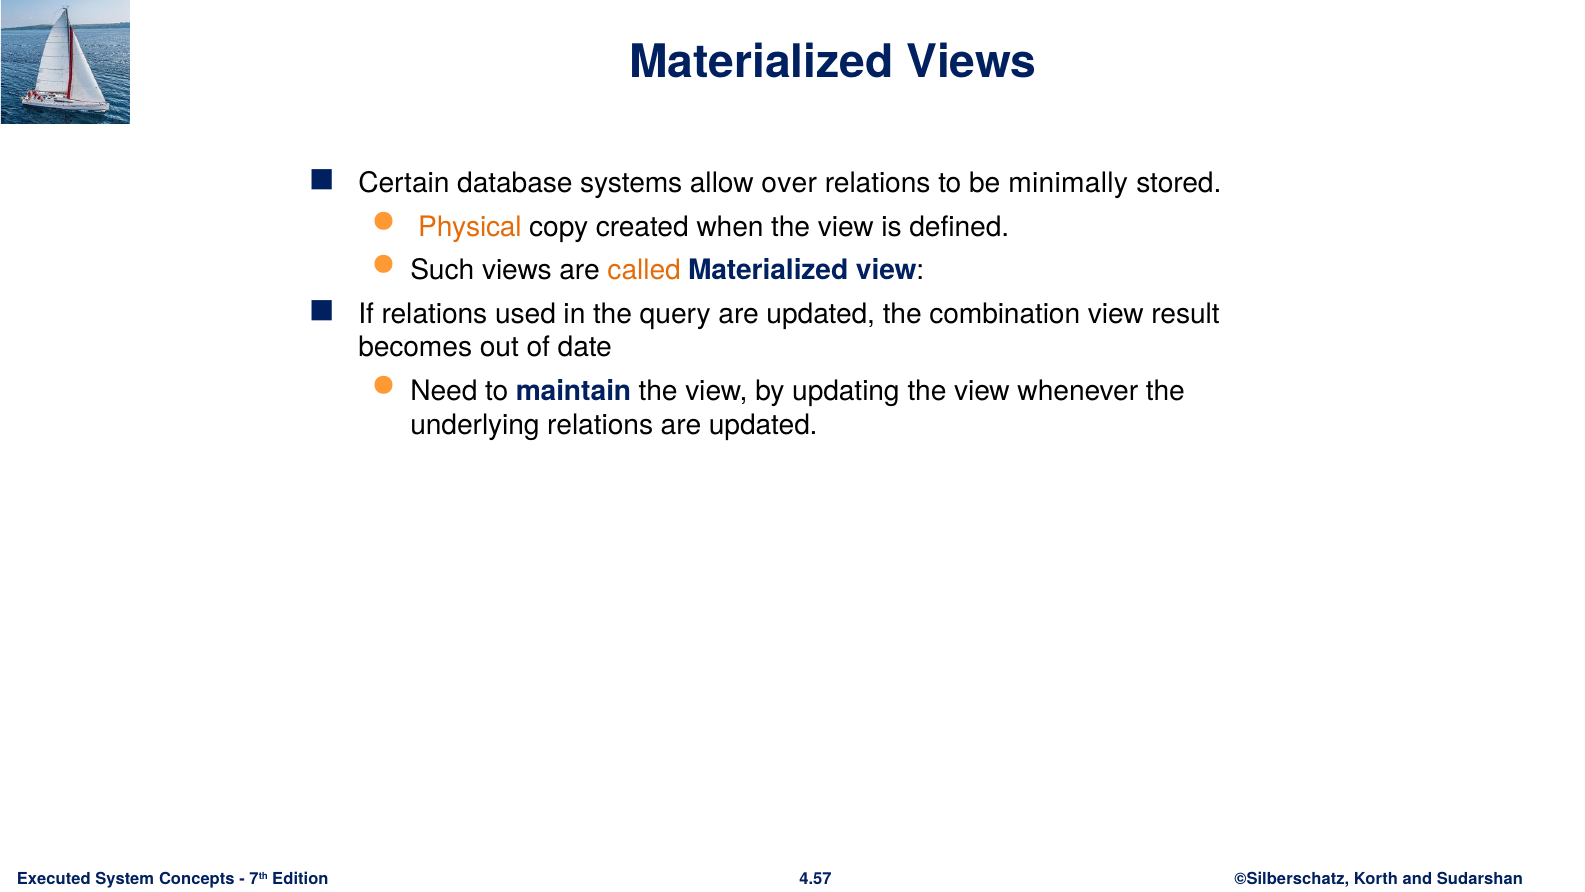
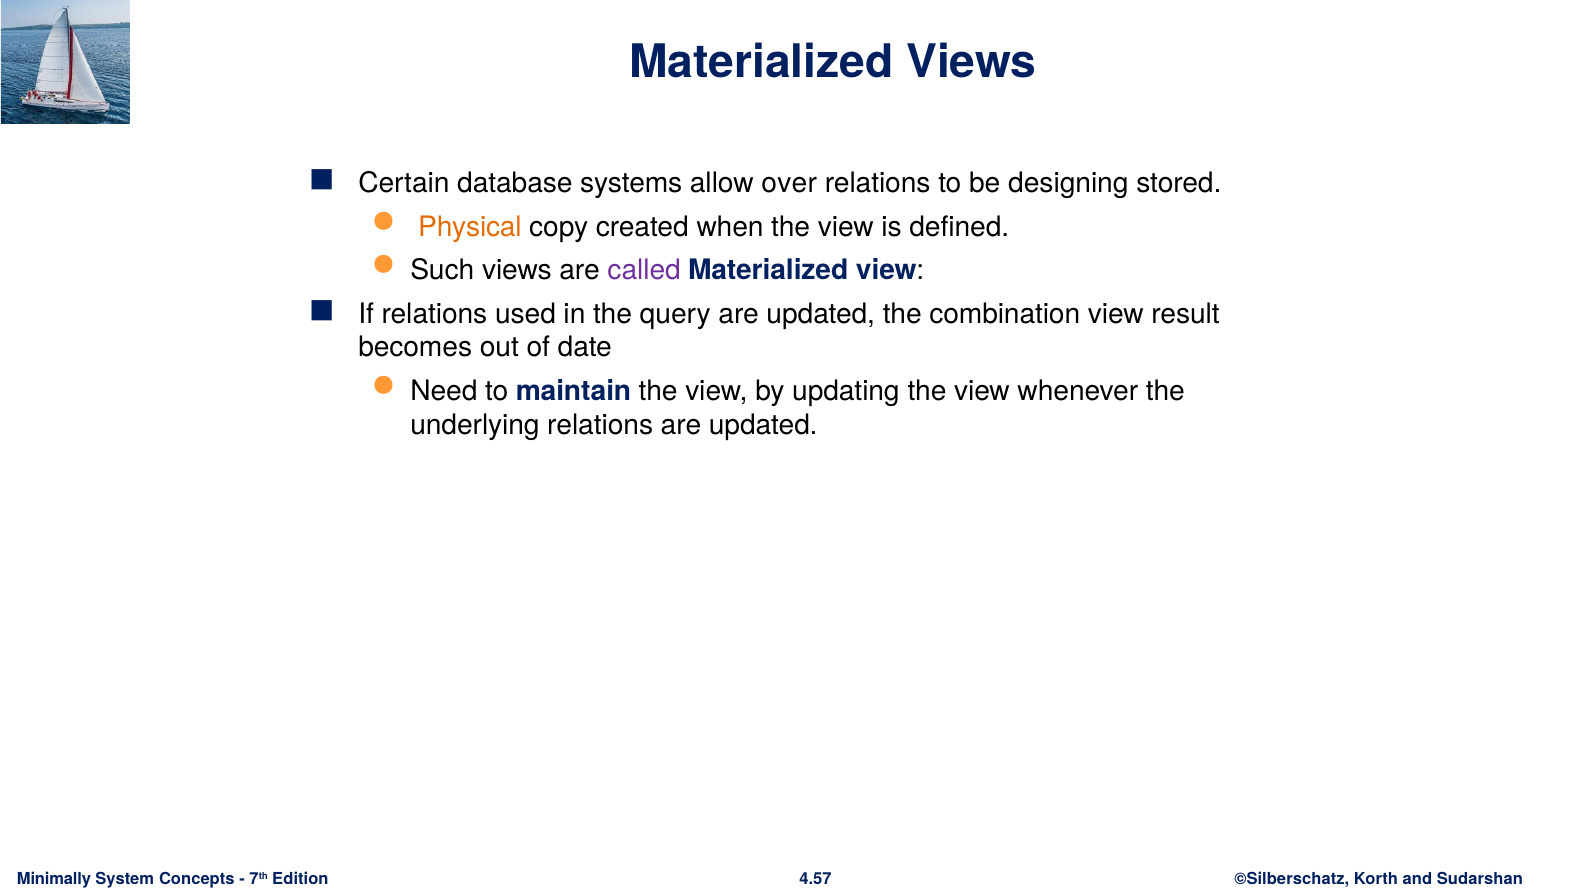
minimally: minimally -> designing (1068, 183)
called colour: orange -> purple (644, 270)
Executed: Executed -> Minimally (54, 879)
